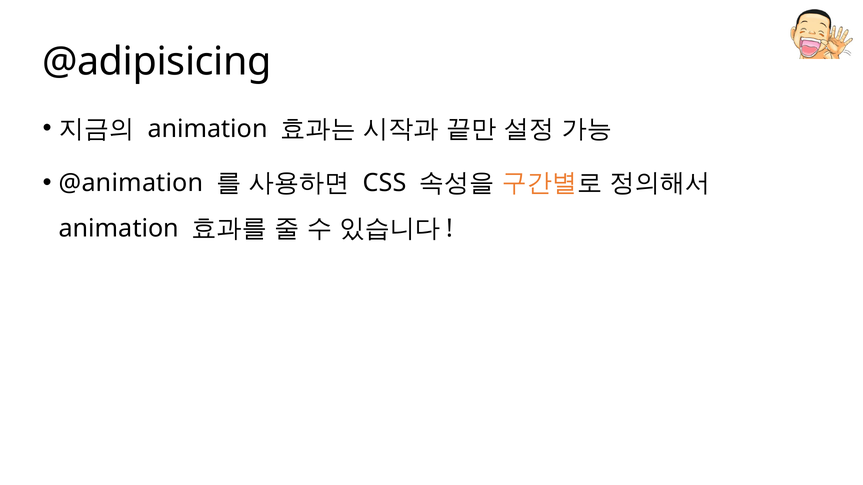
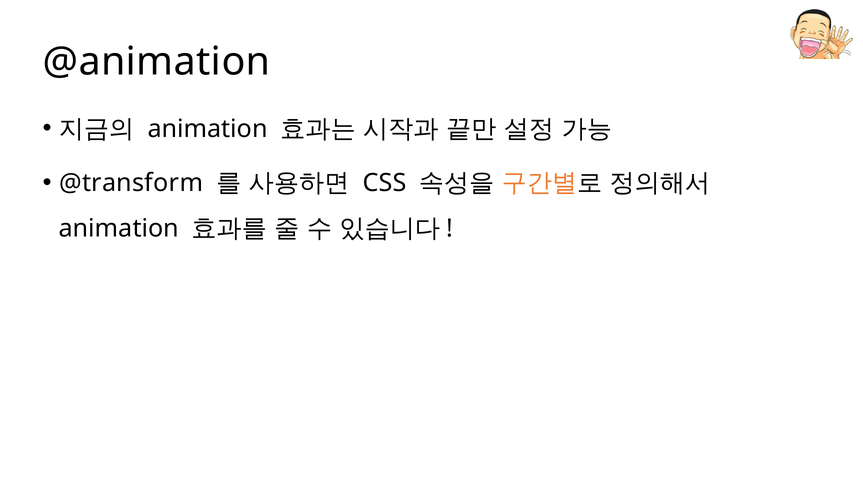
@adipisicing: @adipisicing -> @animation (156, 62)
@animation: @animation -> @transform (131, 183)
